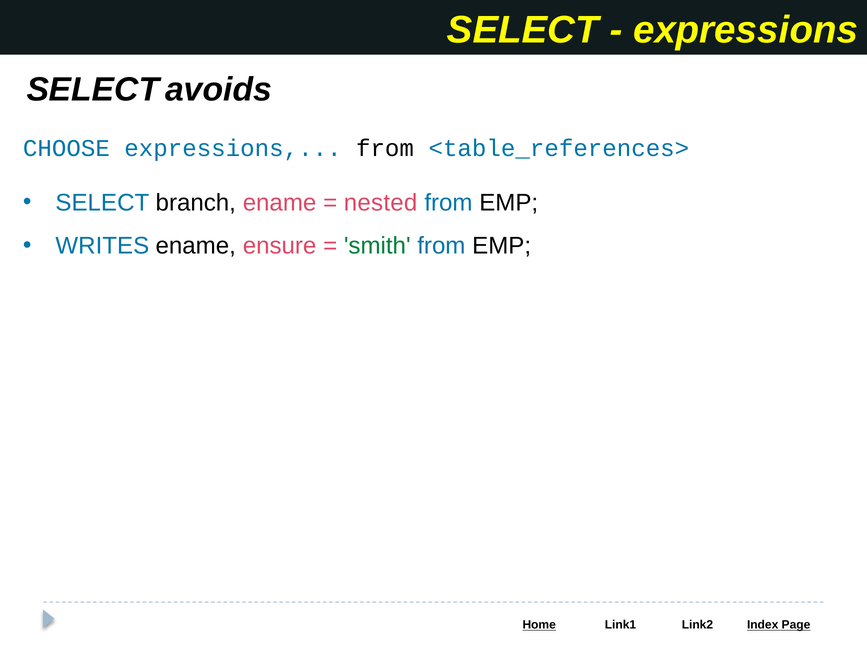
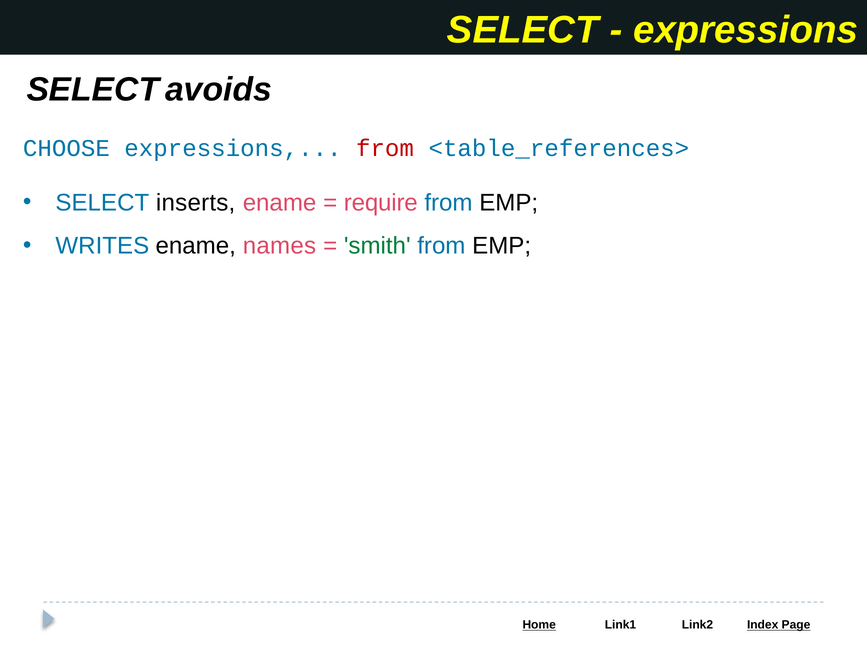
from colour: black -> red (385, 148)
branch: branch -> inserts (196, 203)
nested: nested -> require (381, 203)
ensure: ensure -> names (279, 246)
